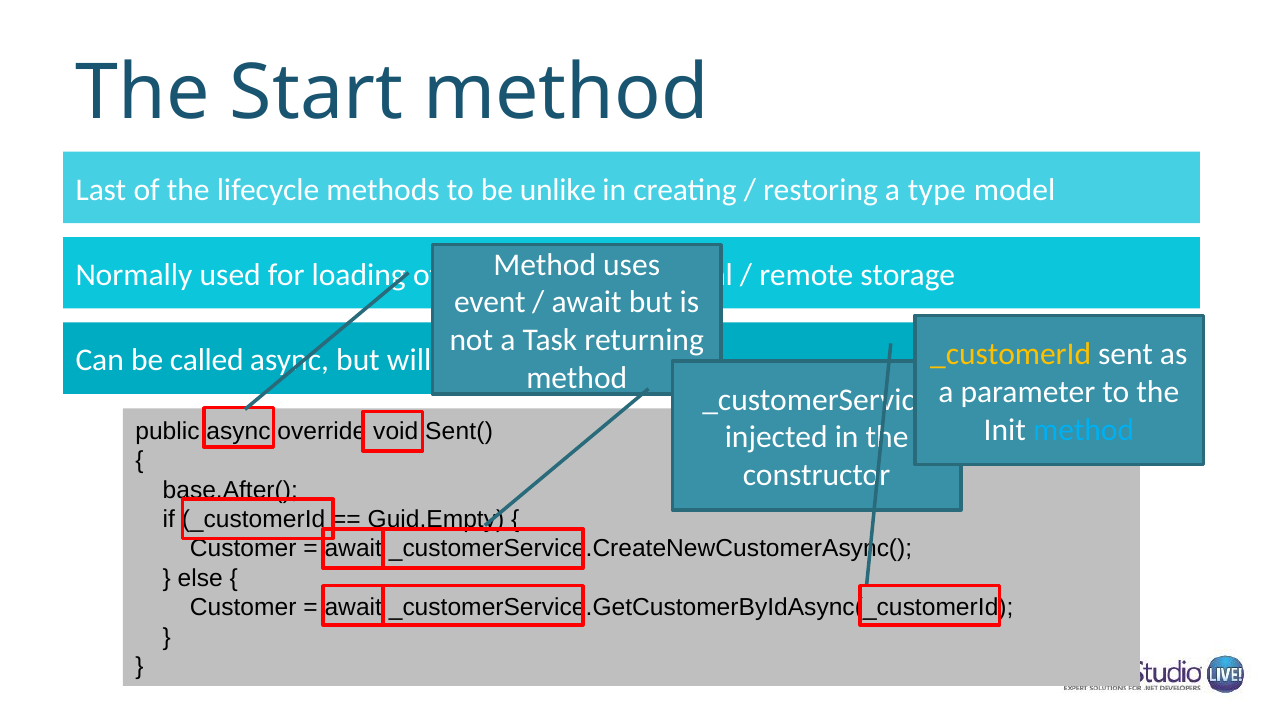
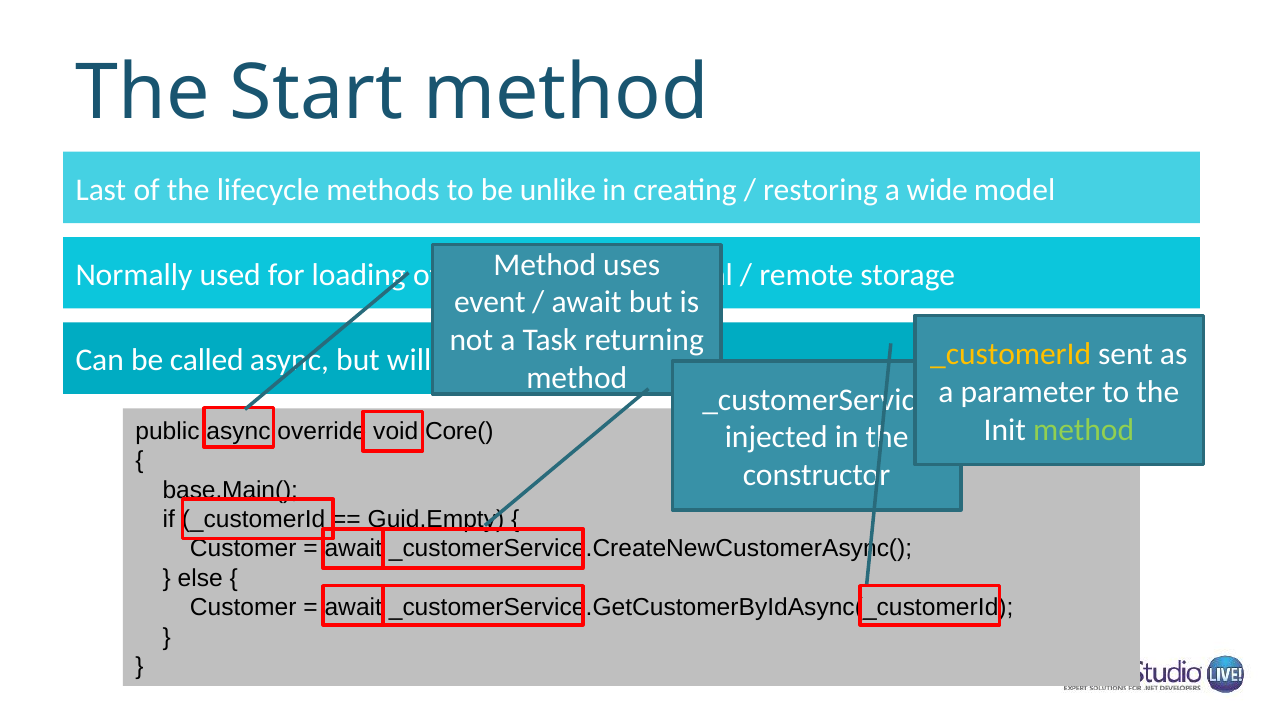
type: type -> wide (937, 190)
method colour: light blue -> light green (1084, 430)
Sent(: Sent( -> Core( (459, 431)
base.After(: base.After( -> base.Main( (230, 490)
